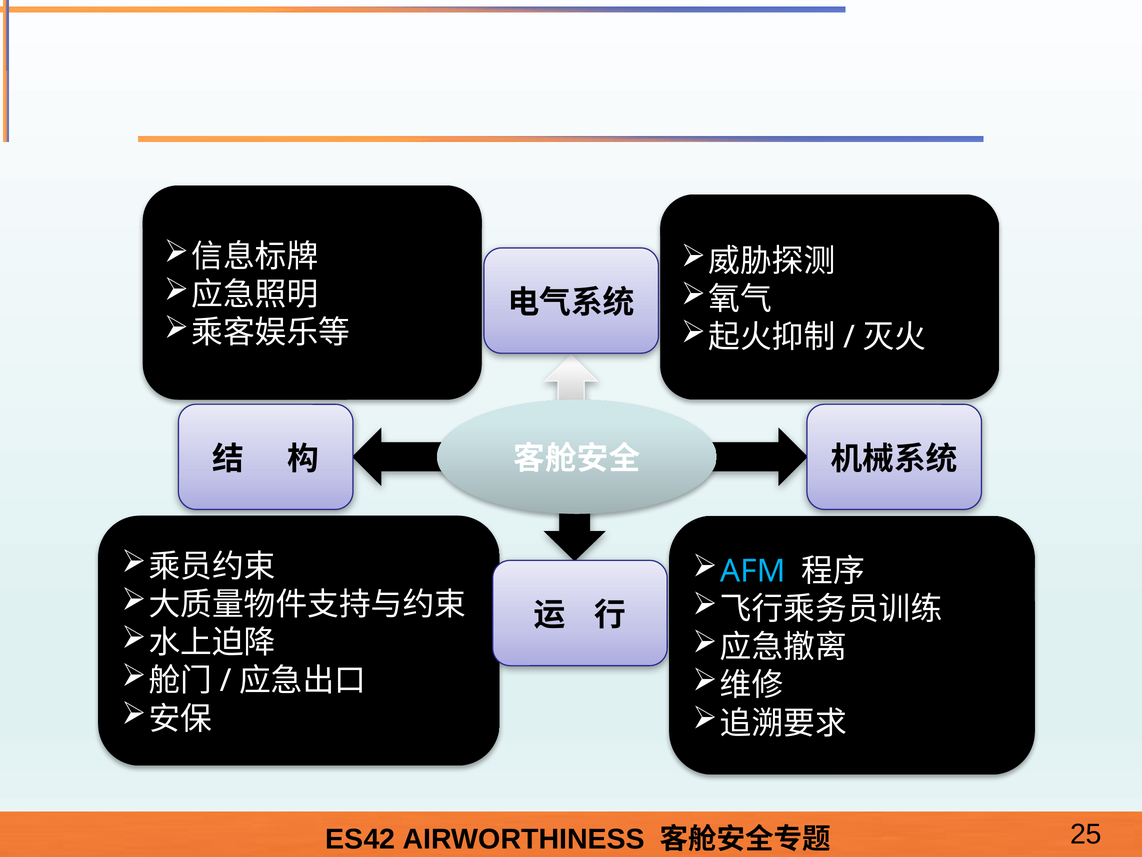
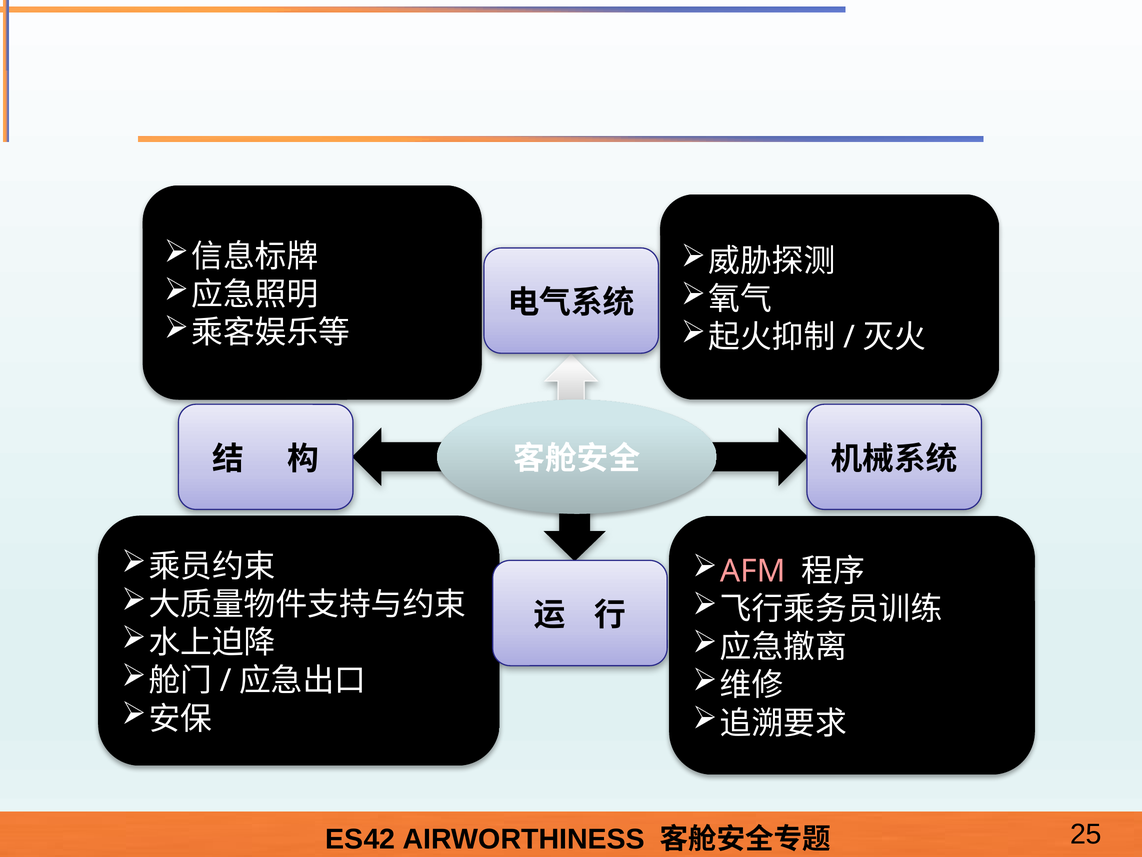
AFM colour: light blue -> pink (753, 571)
